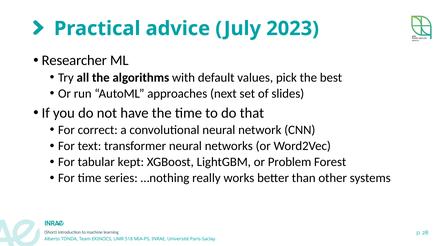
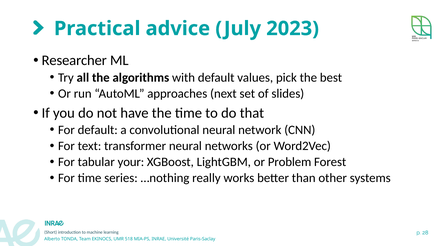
For correct: correct -> default (98, 130)
kept: kept -> your (131, 162)
